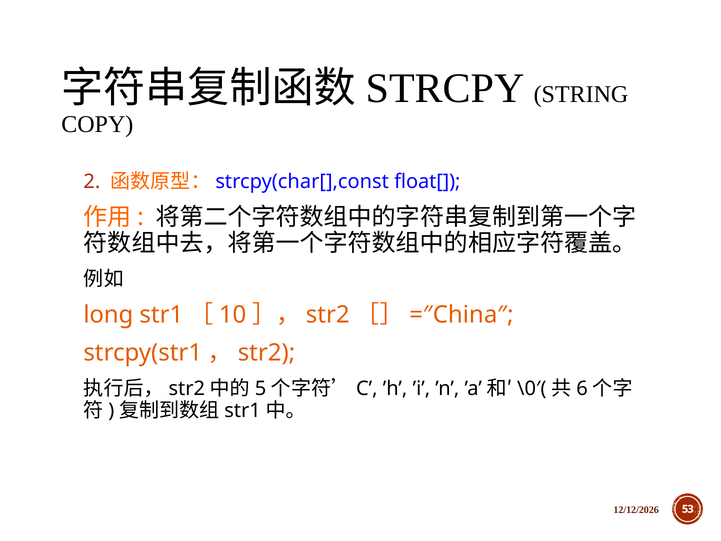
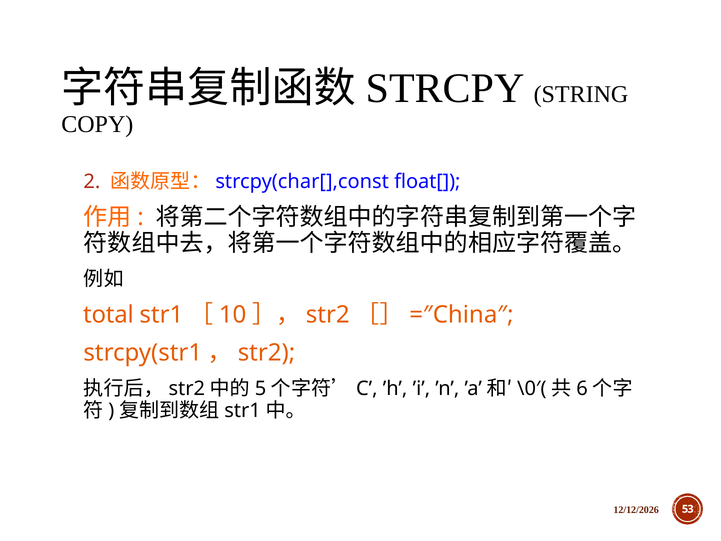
long: long -> total (108, 315)
